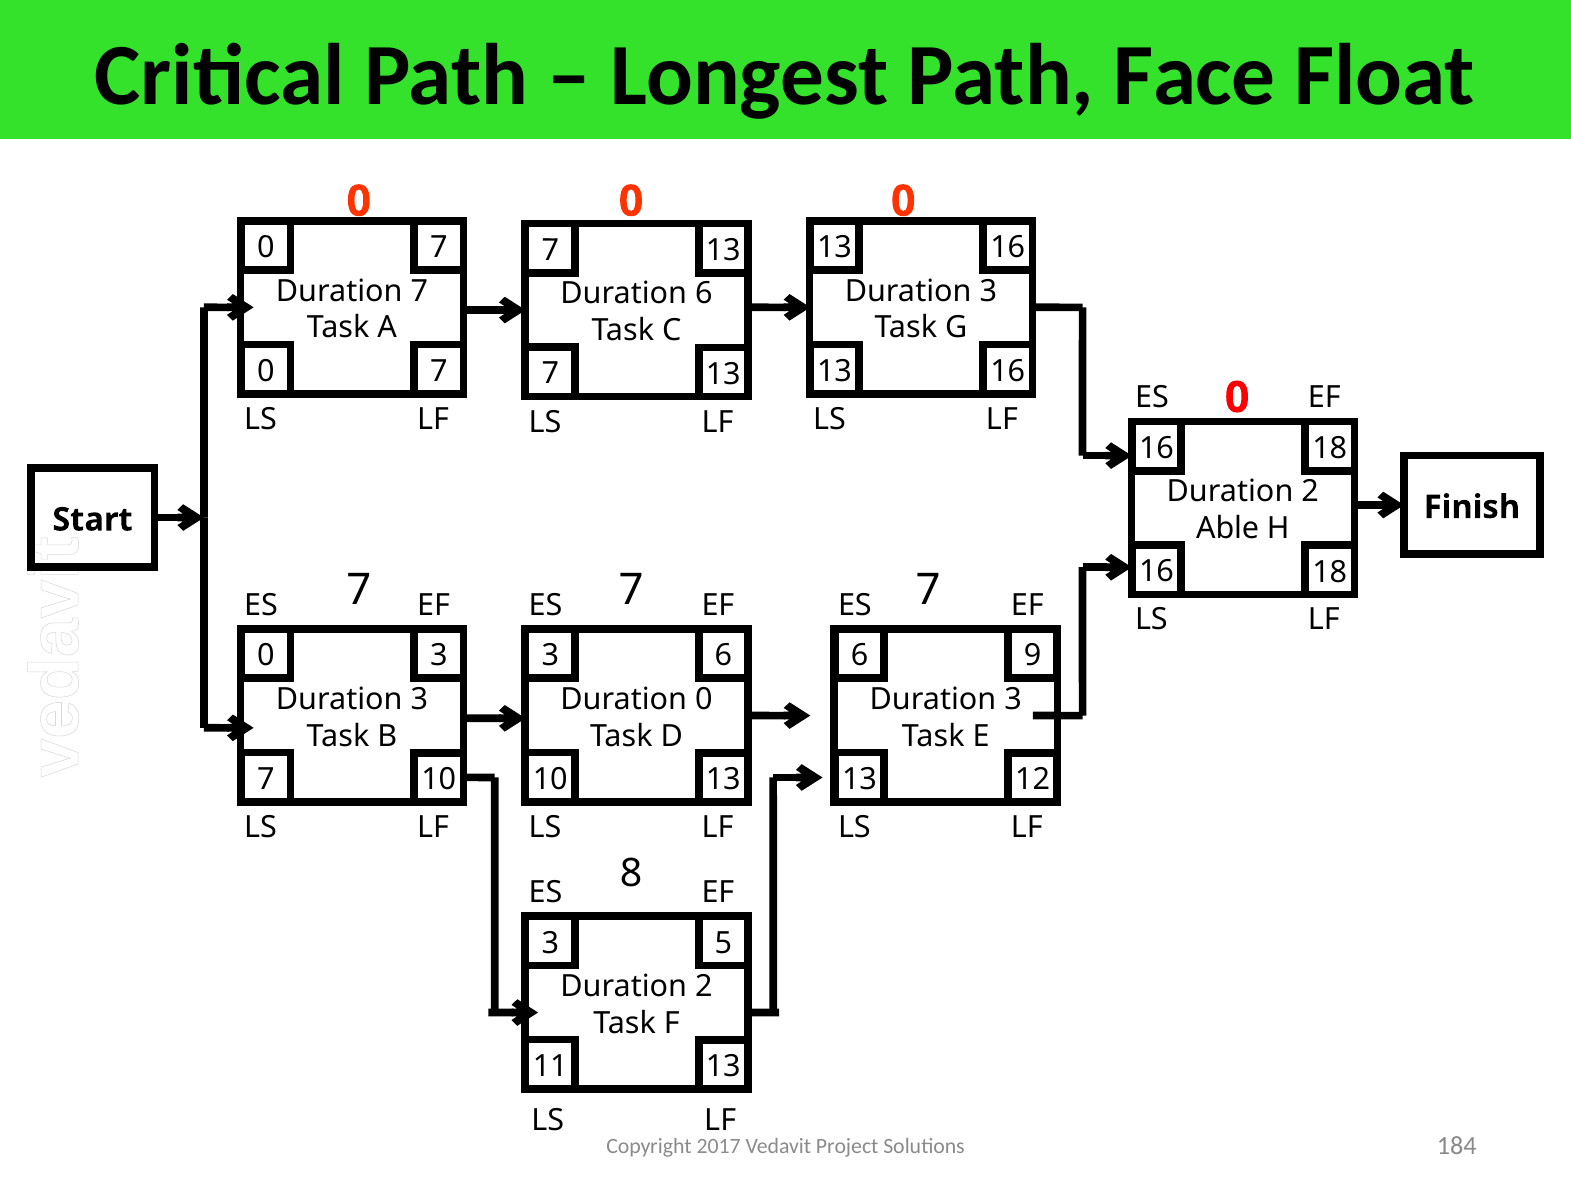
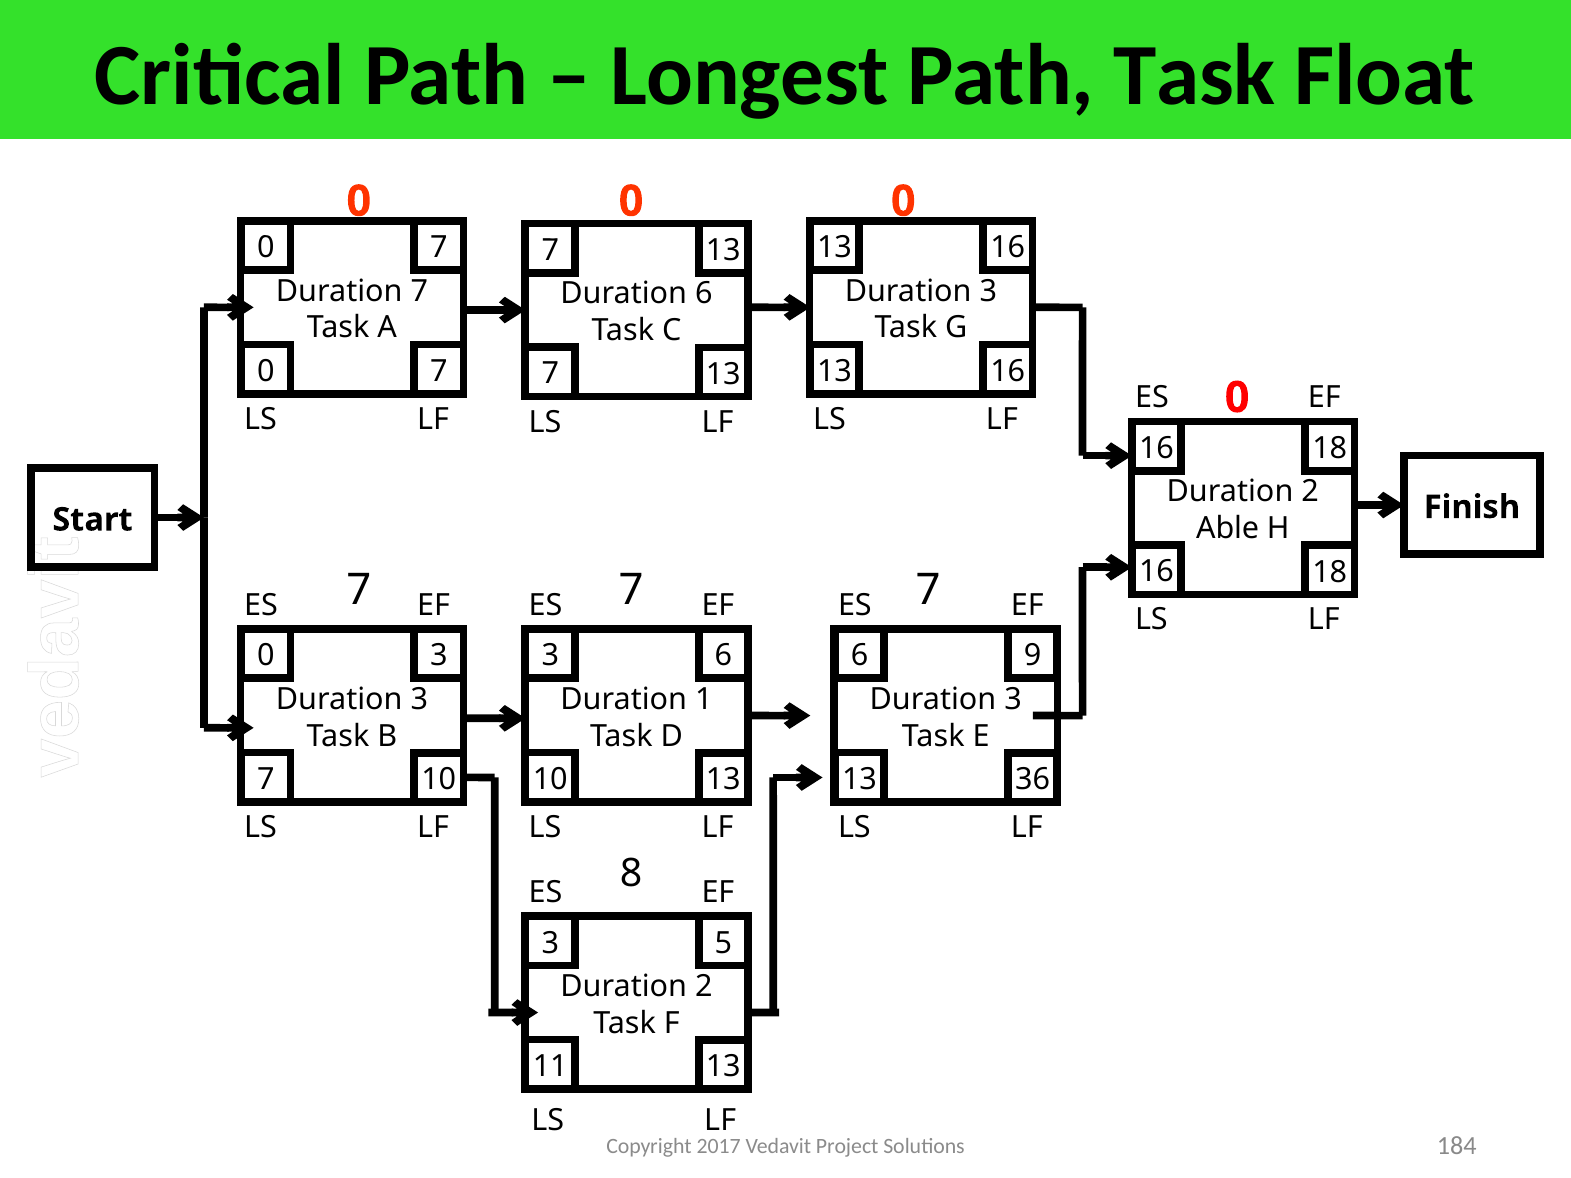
Path Face: Face -> Task (1195, 75)
Duration 0: 0 -> 1 (704, 700)
12: 12 -> 36 (1033, 780)
